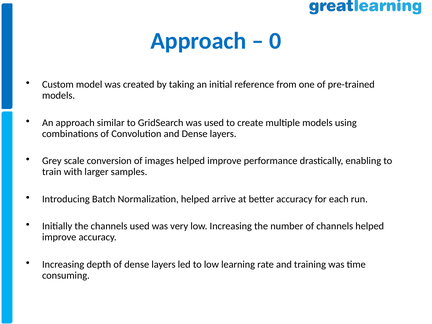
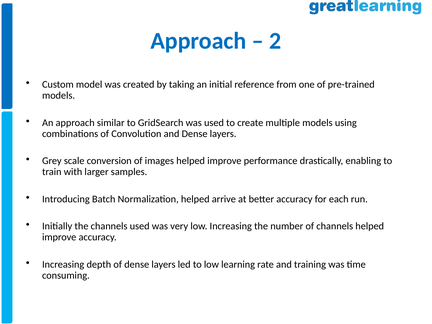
0: 0 -> 2 (275, 41)
